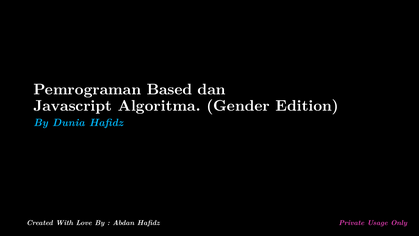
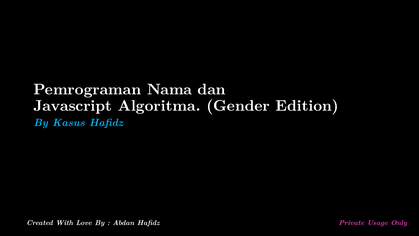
Based: Based -> Nama (170, 89)
Dunia: Dunia -> Kasus (68, 122)
